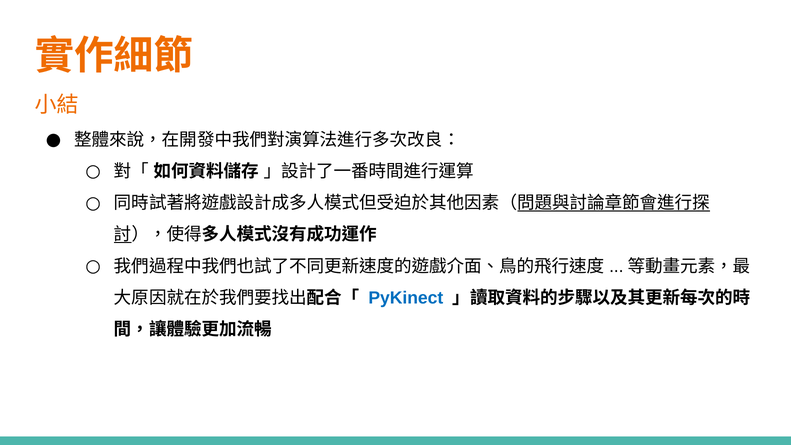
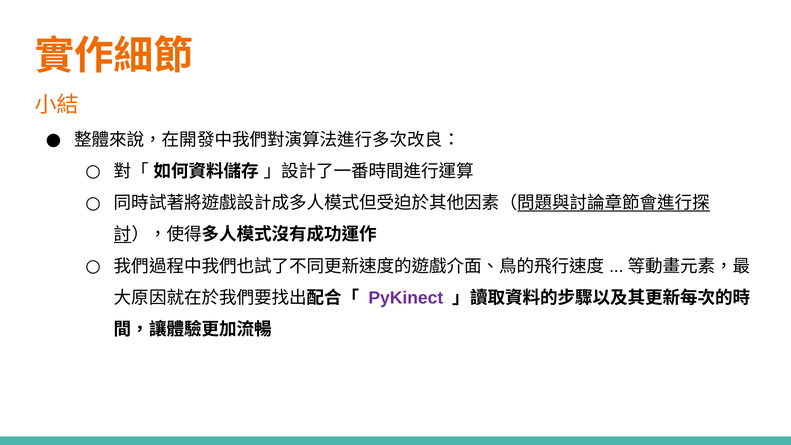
PyKinect colour: blue -> purple (406, 298)
